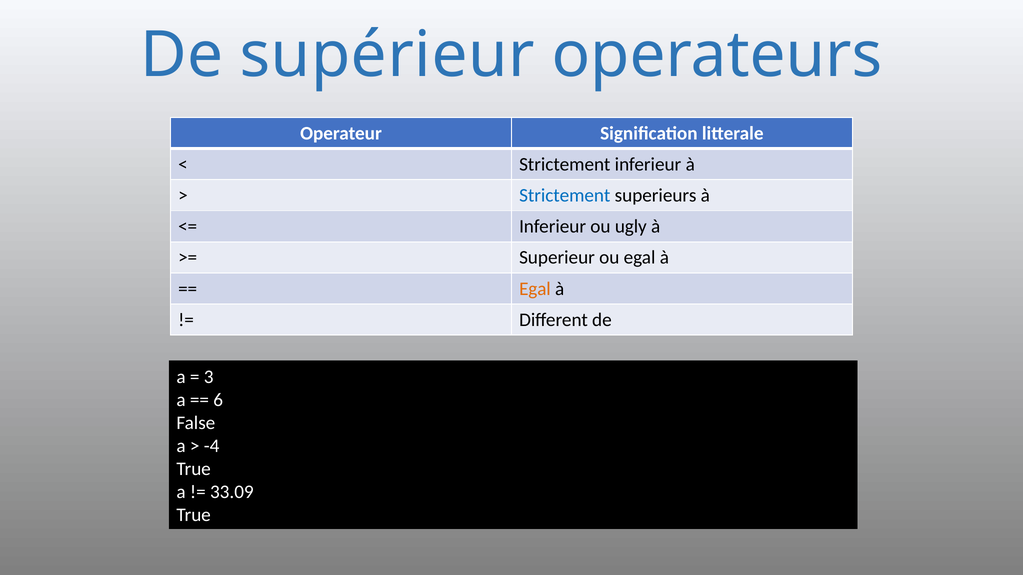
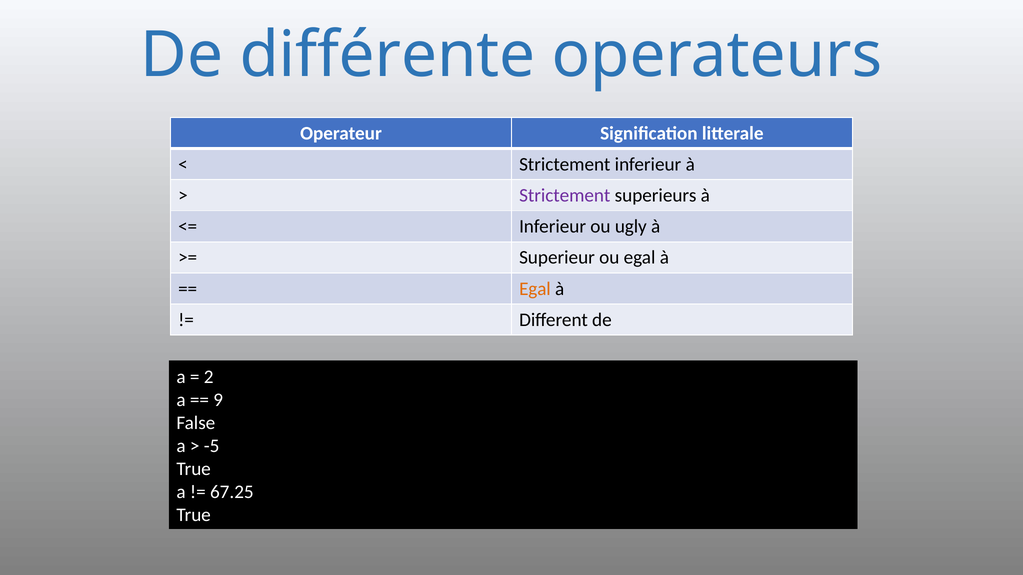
supérieur: supérieur -> différente (388, 55)
Strictement colour: blue -> purple (565, 196)
3: 3 -> 2 (209, 377)
6: 6 -> 9 (218, 400)
-4: -4 -> -5 (212, 446)
33.09: 33.09 -> 67.25 (232, 492)
